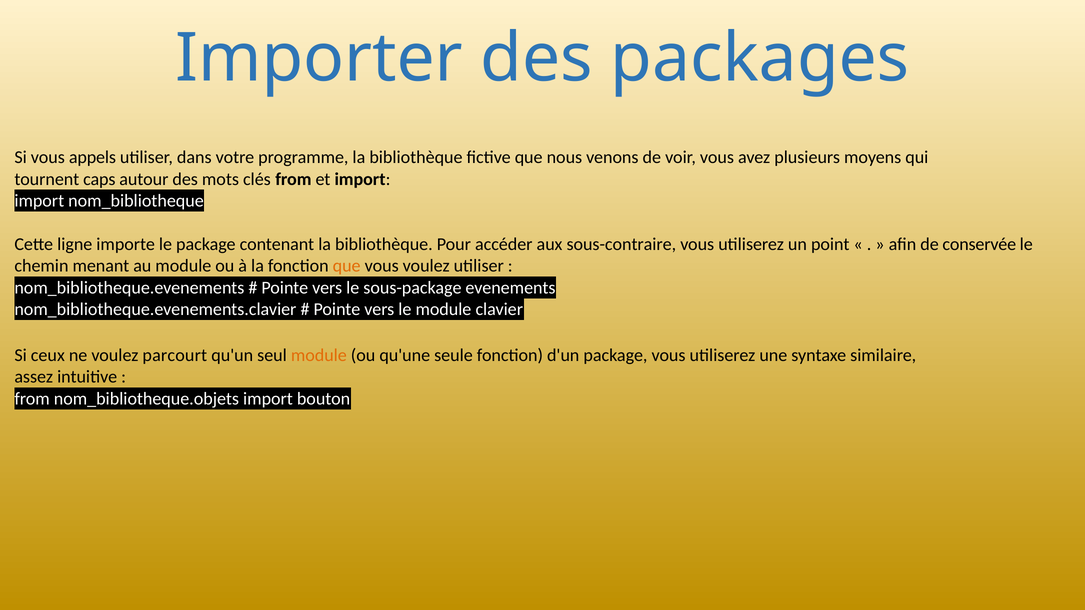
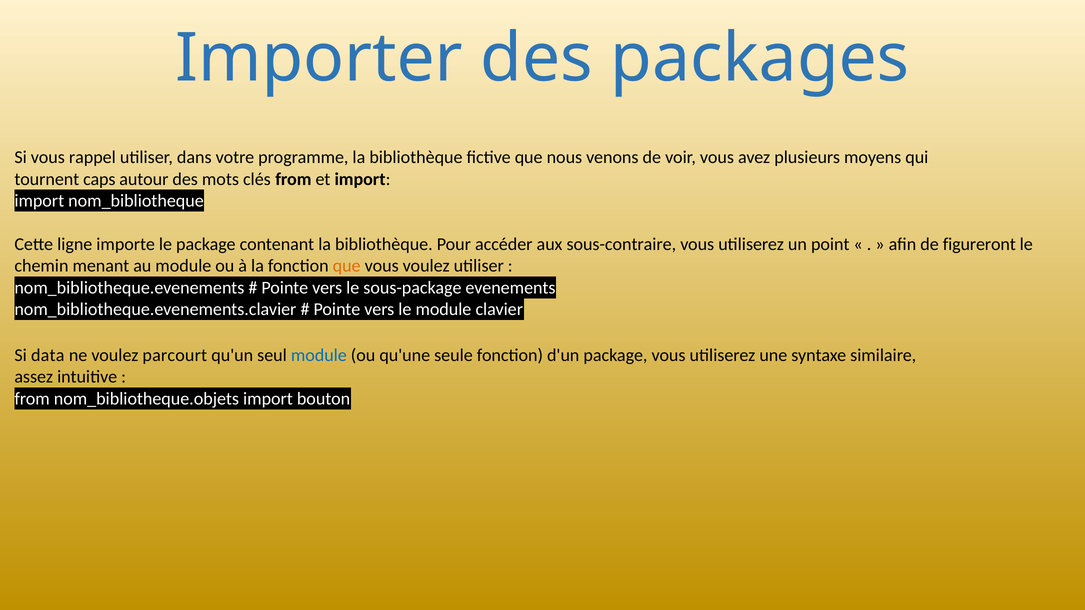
appels: appels -> rappel (92, 158)
conservée: conservée -> figureront (979, 244)
ceux: ceux -> data (48, 356)
module colour: orange -> blue (319, 356)
